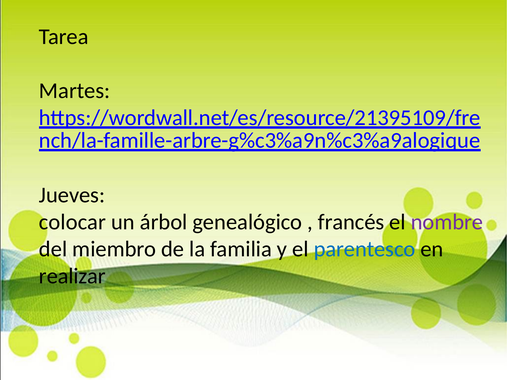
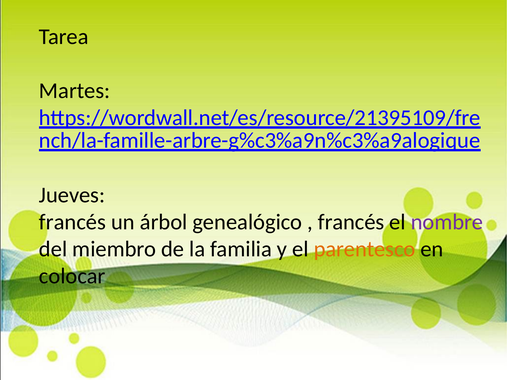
colocar: colocar -> francés (72, 222)
parentesco colour: blue -> orange (365, 249)
realizar: realizar -> colocar (72, 276)
